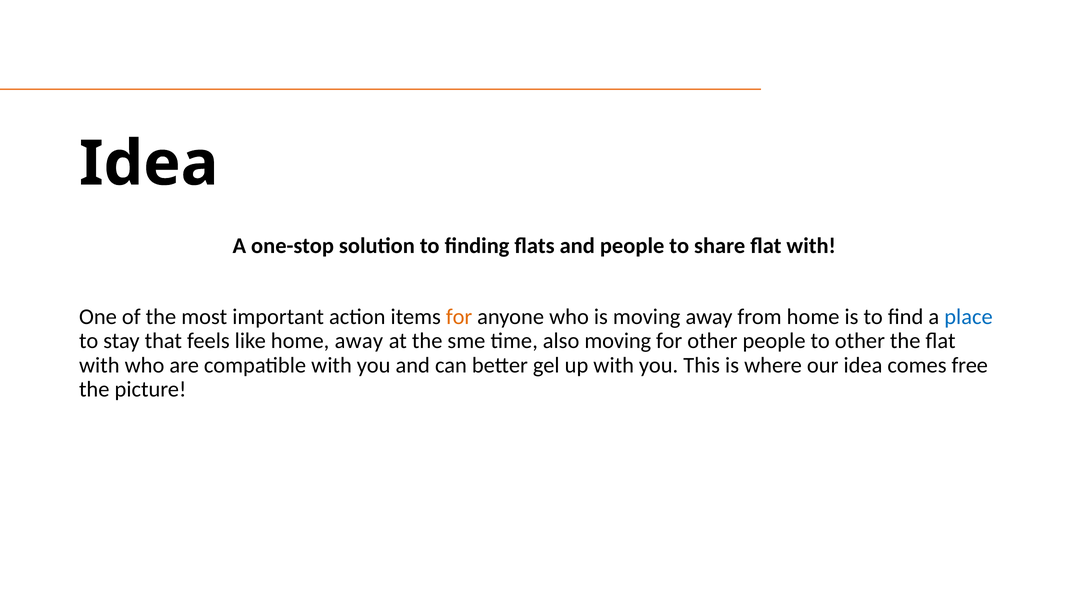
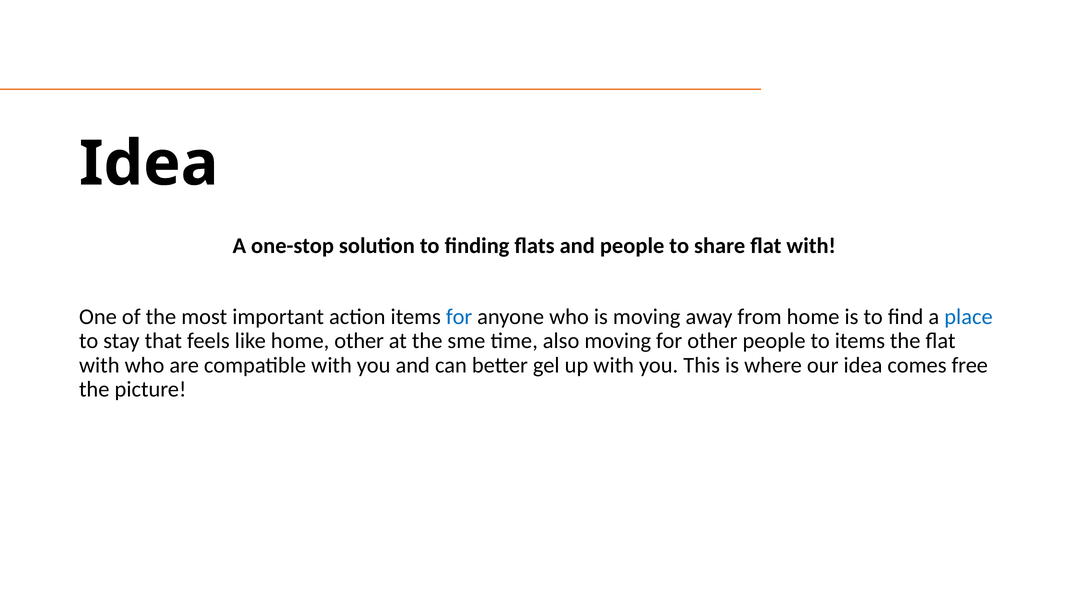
for colour: orange -> blue (459, 317)
home away: away -> other (359, 341)
to other: other -> items (860, 341)
